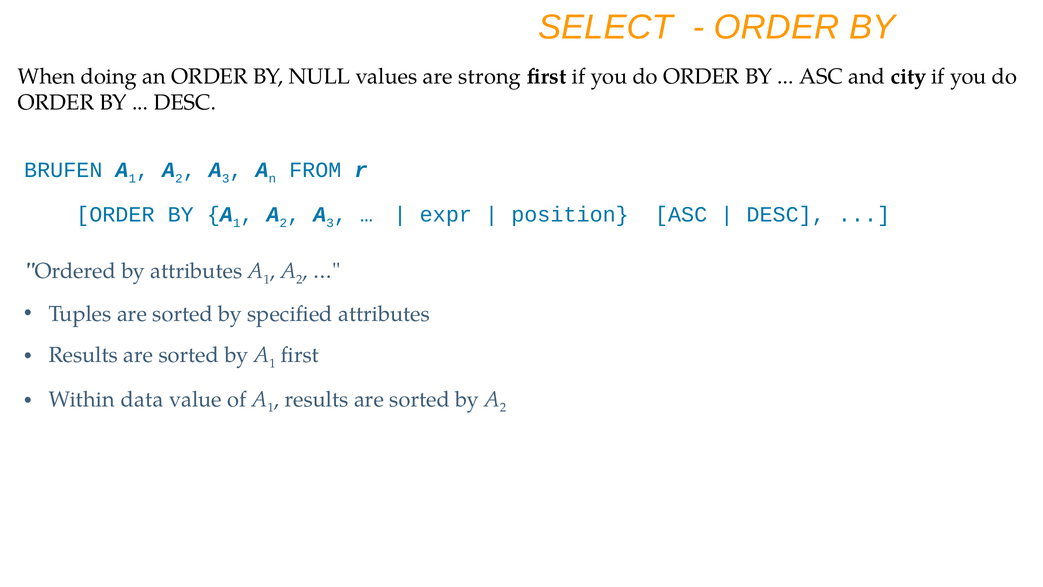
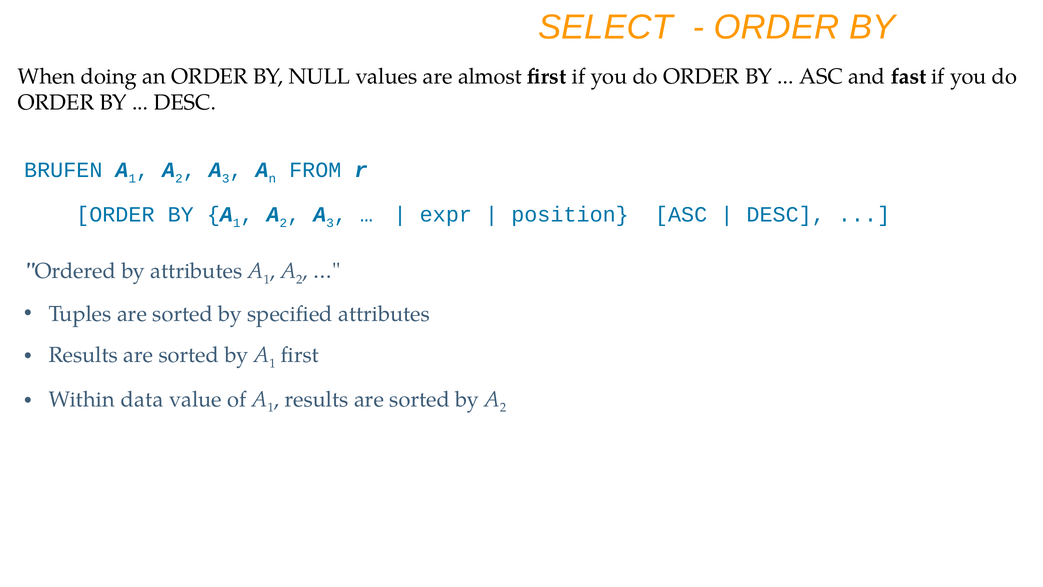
strong: strong -> almost (490, 77)
city: city -> fast (908, 77)
